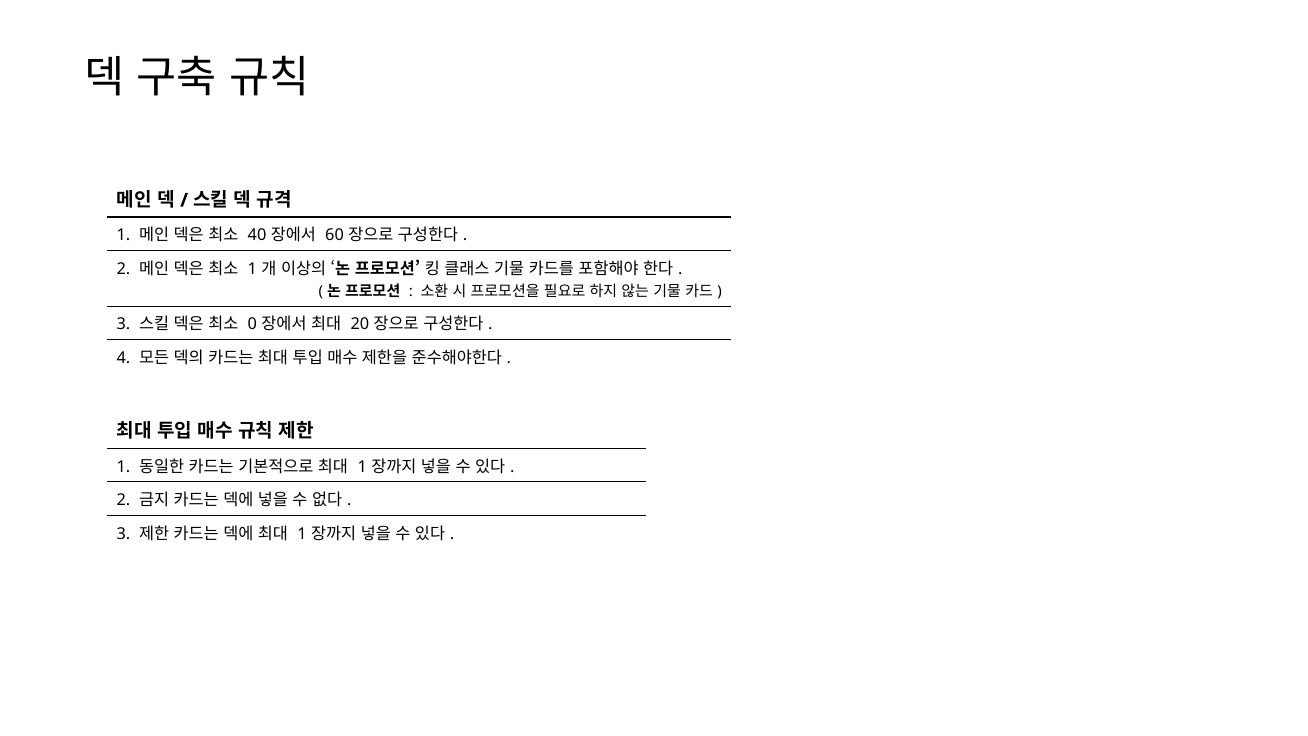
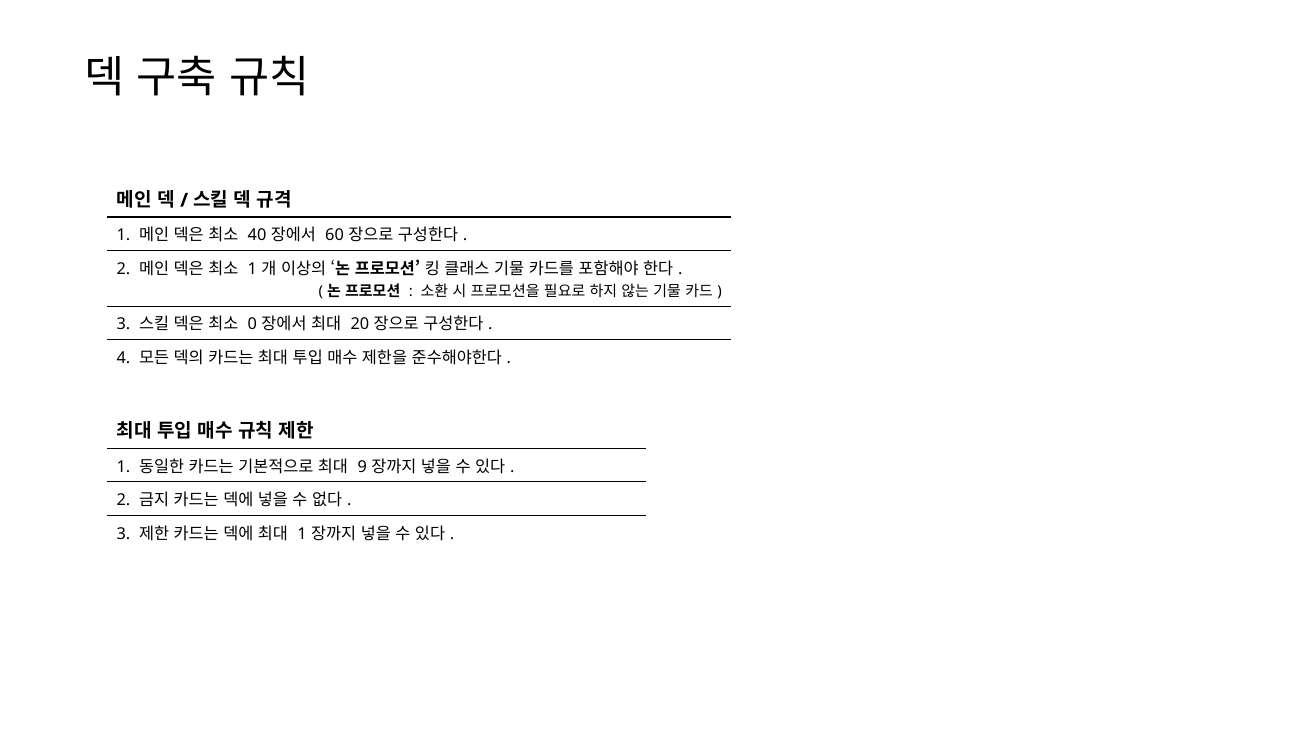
1: 1 -> 9 (362, 467)
